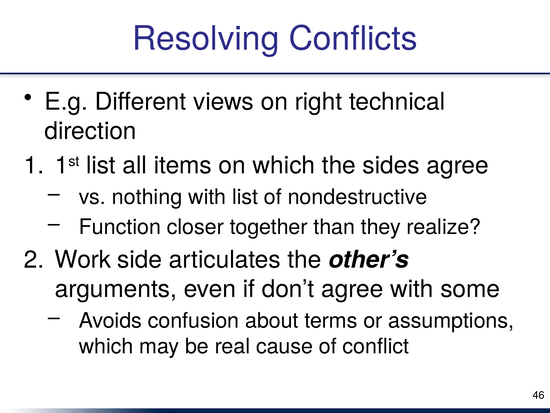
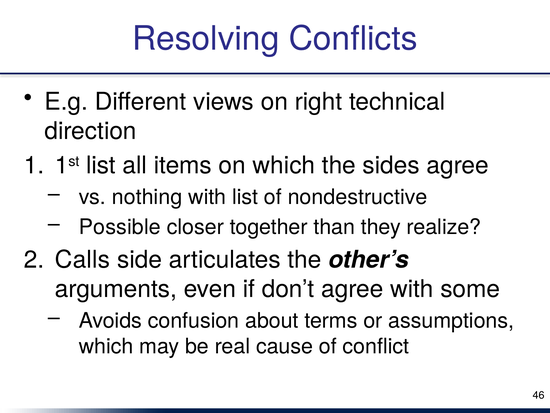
Function: Function -> Possible (120, 227)
Work: Work -> Calls (83, 259)
